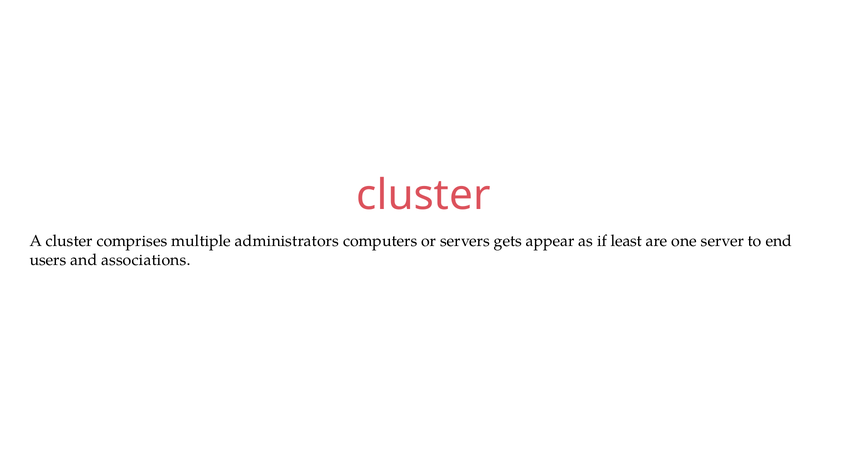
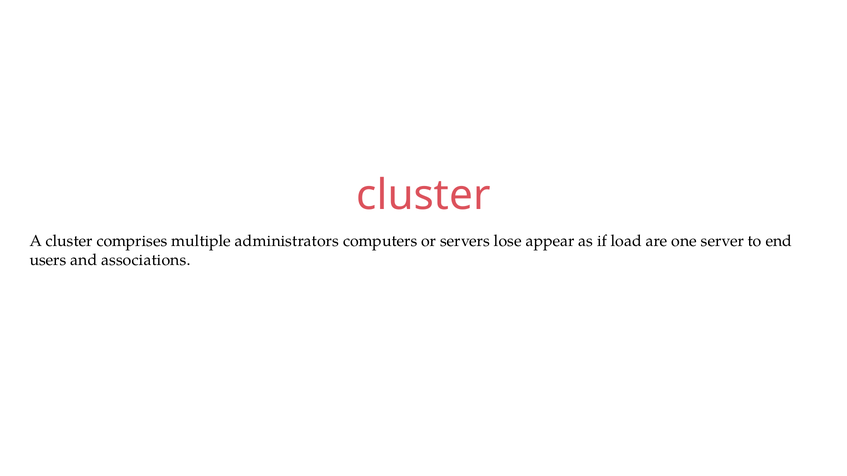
gets: gets -> lose (508, 241)
least: least -> load (626, 241)
